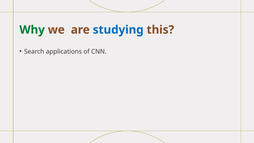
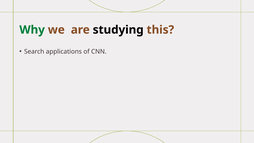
studying colour: blue -> black (118, 30)
